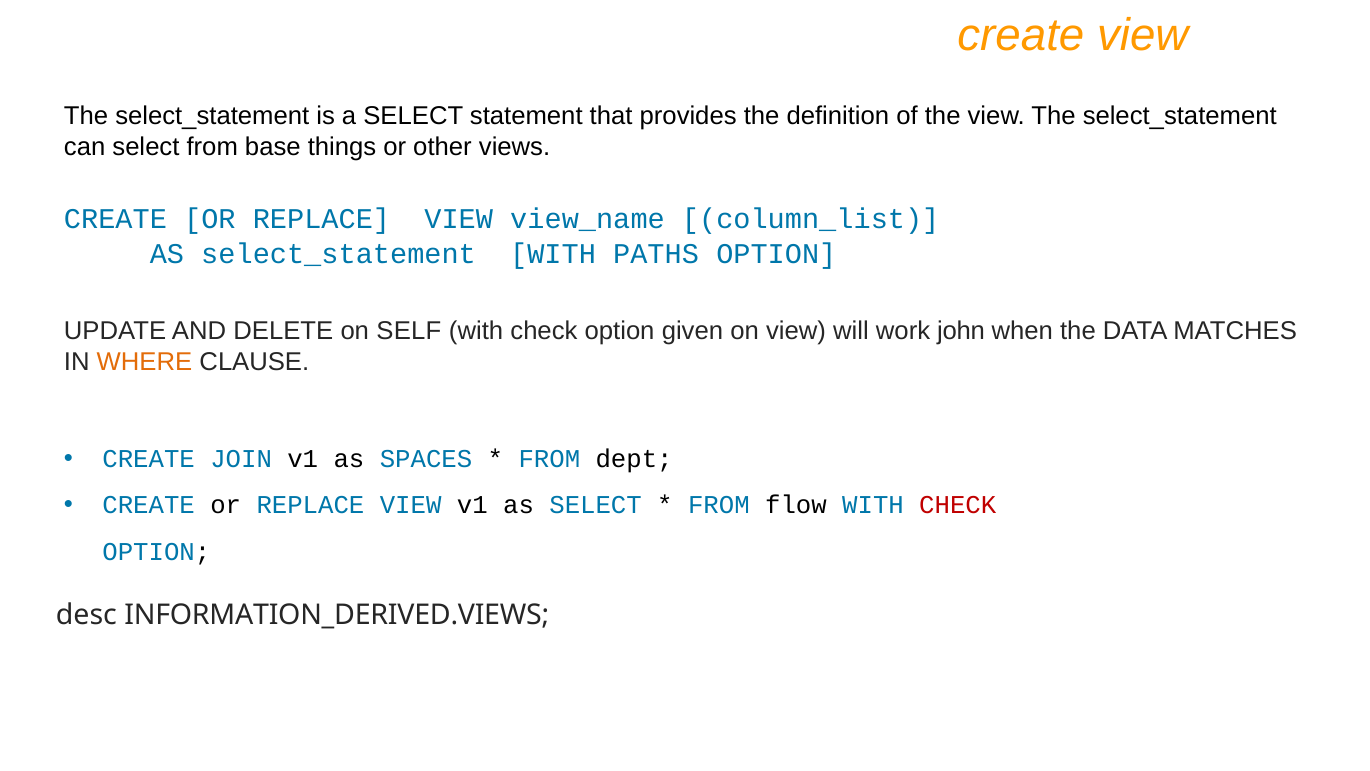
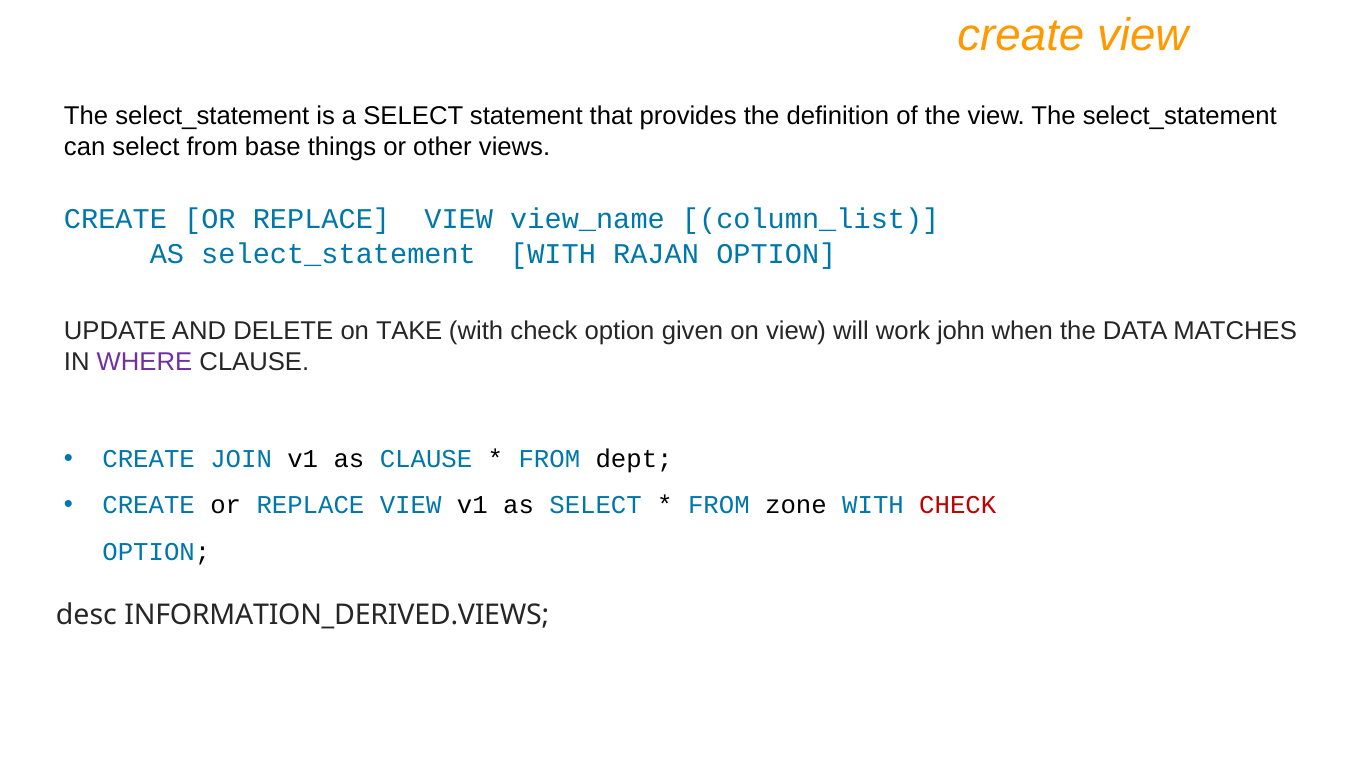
PATHS: PATHS -> RAJAN (656, 254)
SELF: SELF -> TAKE (409, 331)
WHERE colour: orange -> purple (144, 362)
as SPACES: SPACES -> CLAUSE (426, 459)
flow: flow -> zone (796, 505)
